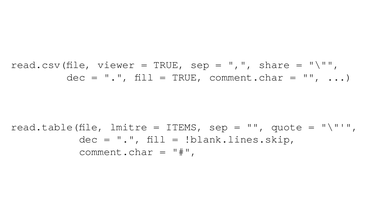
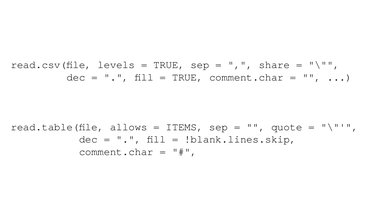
viewer: viewer -> levels (116, 65)
lmitre: lmitre -> allows (129, 127)
